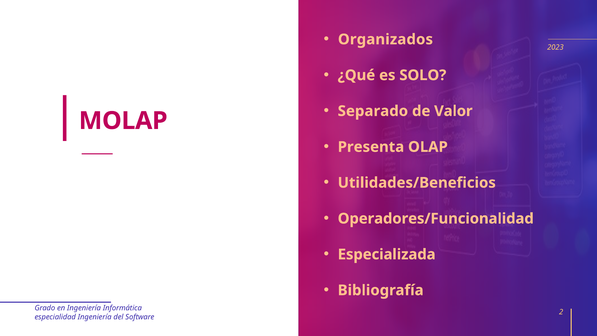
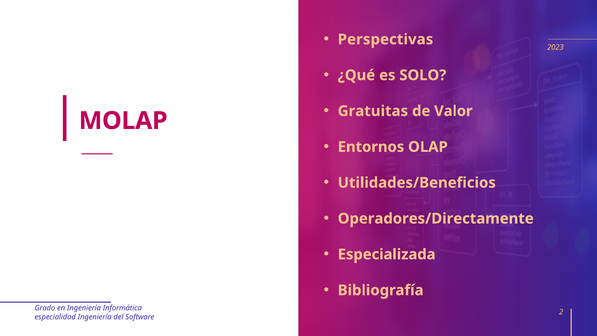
Organizados: Organizados -> Perspectivas (385, 39)
Separado: Separado -> Gratuitas (373, 111)
Presenta: Presenta -> Entornos (371, 147)
Operadores/Funcionalidad: Operadores/Funcionalidad -> Operadores/Directamente (436, 218)
